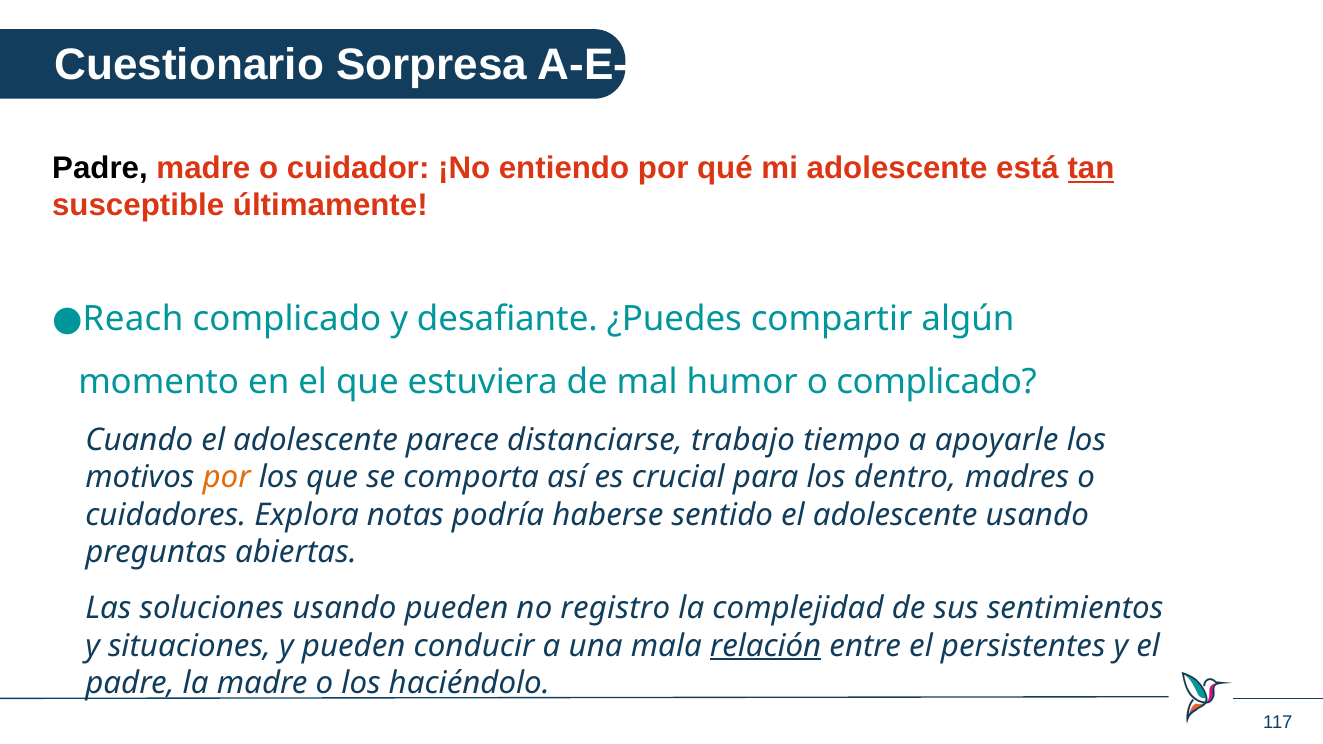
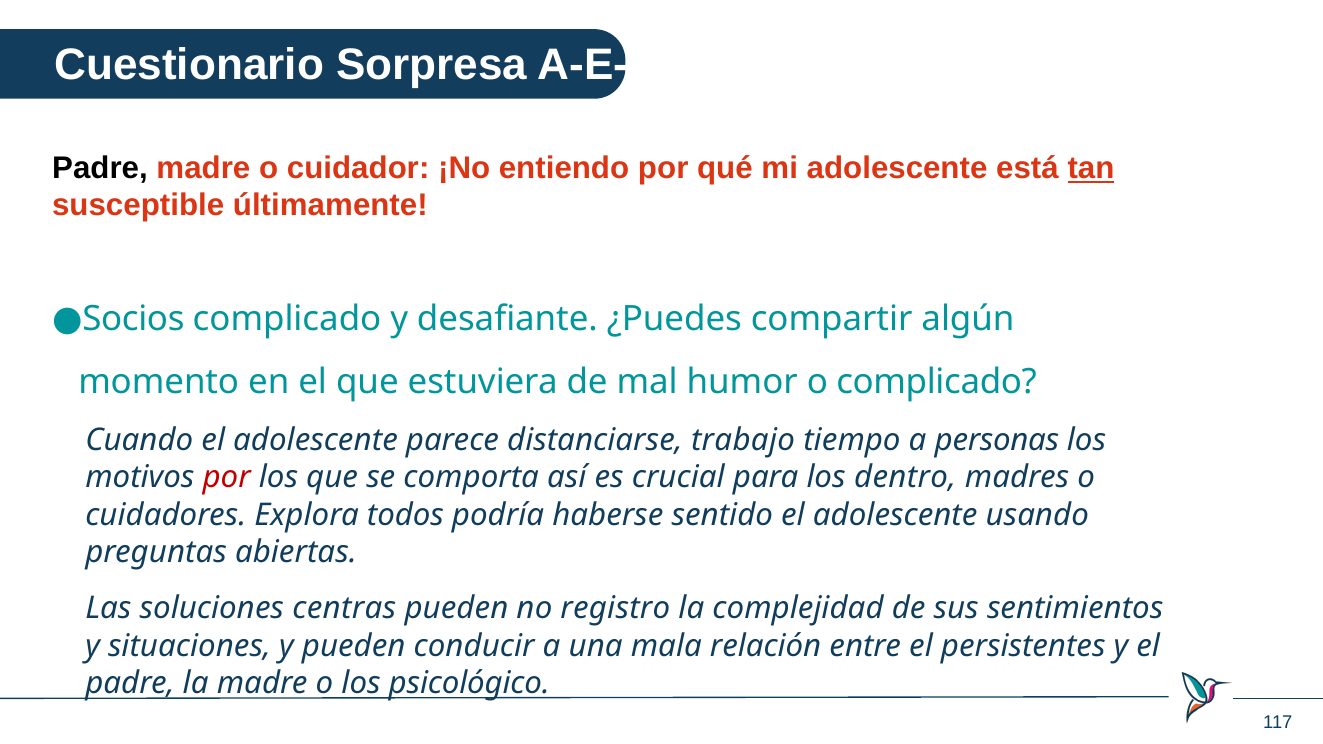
Reach: Reach -> Socios (133, 319)
apoyarle: apoyarle -> personas (997, 440)
por colour: orange -> red (227, 478)
notas: notas -> todos (405, 515)
soluciones usando: usando -> centras (344, 608)
relación underline: present -> none (766, 646)
haciéndolo: haciéndolo -> psicológico (469, 683)
